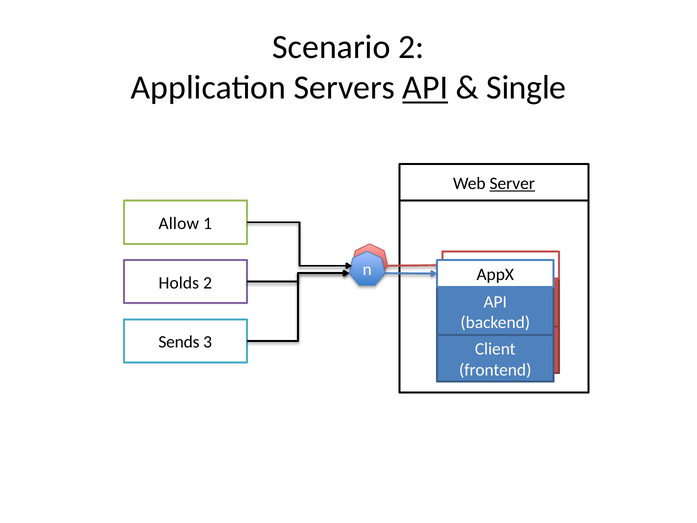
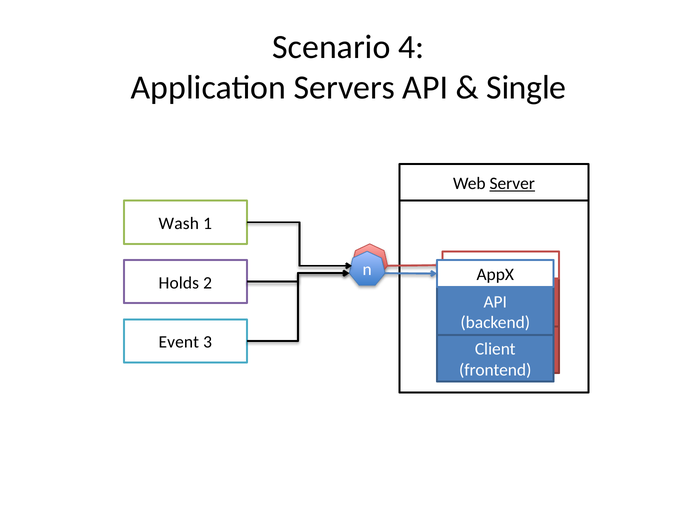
Scenario 2: 2 -> 4 (411, 47)
API underline: present -> none (425, 88)
Allow: Allow -> Wash (179, 223)
Sends: Sends -> Event (179, 342)
